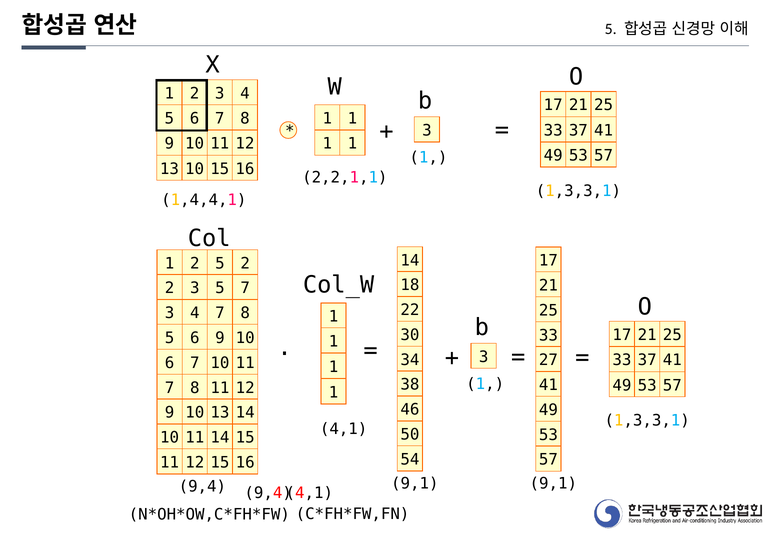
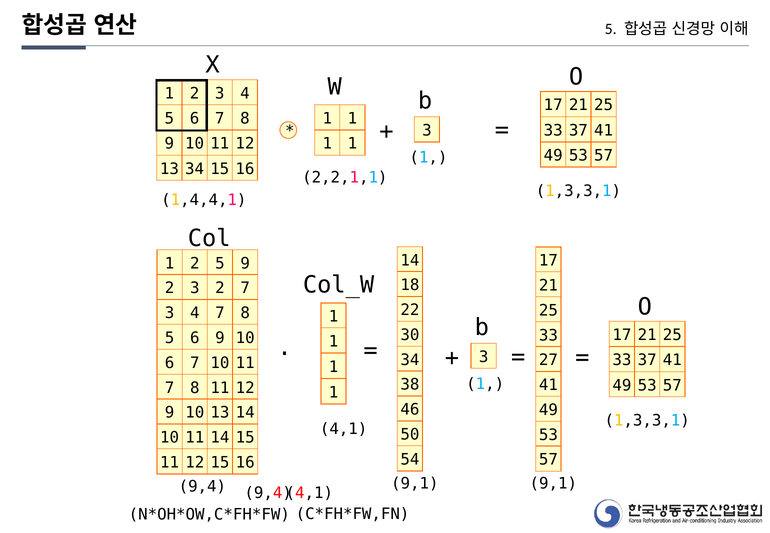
13 10: 10 -> 34 (195, 169)
5 2: 2 -> 9 (245, 263)
3 5: 5 -> 2 (220, 288)
